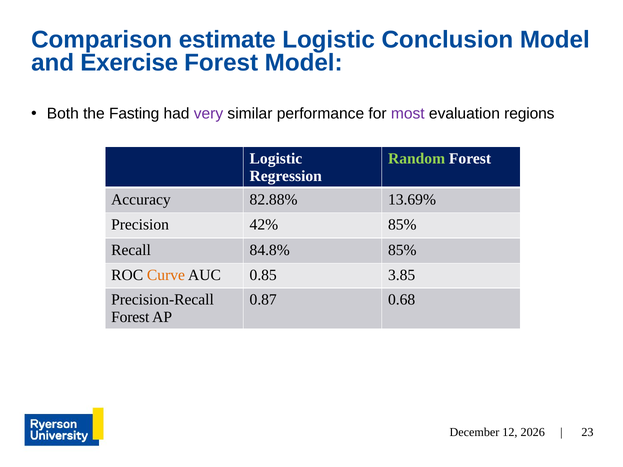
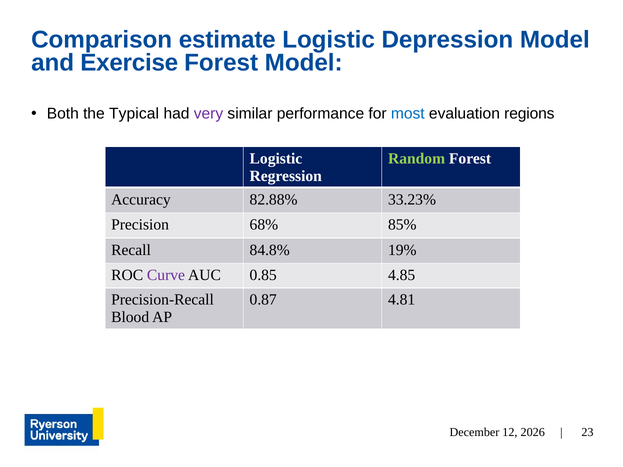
Conclusion: Conclusion -> Depression (447, 40)
Fasting: Fasting -> Typical (134, 114)
most colour: purple -> blue (408, 114)
13.69%: 13.69% -> 33.23% (412, 199)
42%: 42% -> 68% (264, 225)
84.8% 85%: 85% -> 19% (402, 250)
Curve colour: orange -> purple (166, 275)
3.85: 3.85 -> 4.85 (402, 275)
0.68: 0.68 -> 4.81 (402, 300)
Forest: Forest -> Blood (130, 317)
